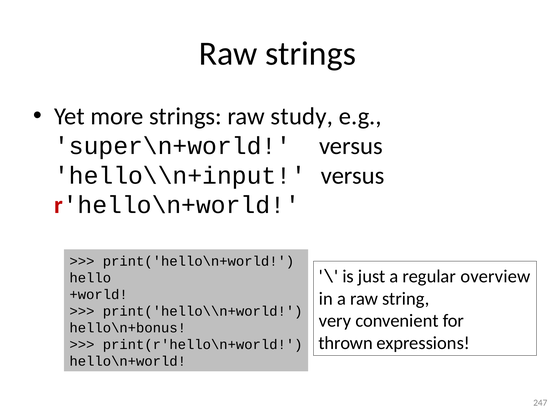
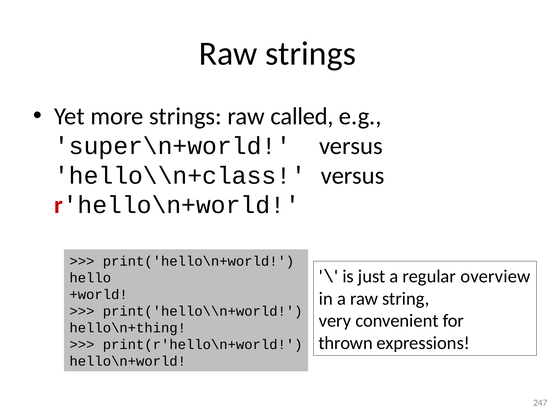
study: study -> called (302, 116)
hello\\n+input: hello\\n+input -> hello\\n+class (180, 176)
hello\n+bonus: hello\n+bonus -> hello\n+thing (128, 328)
